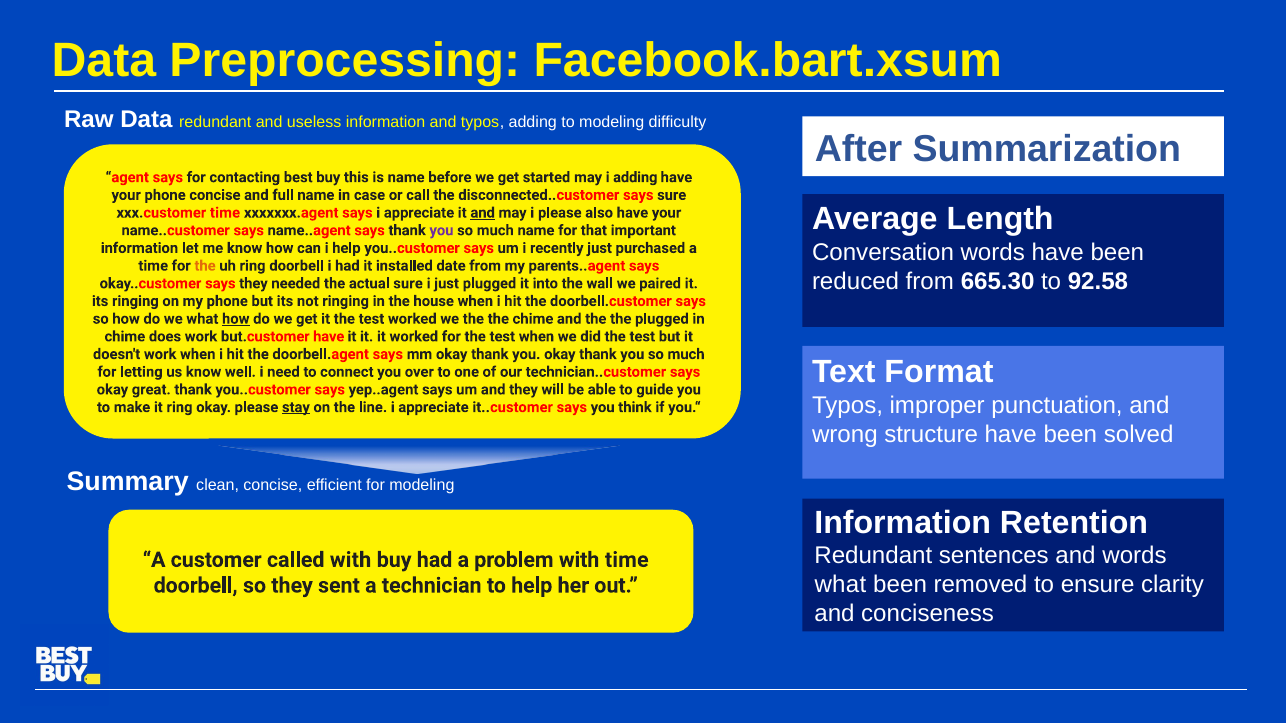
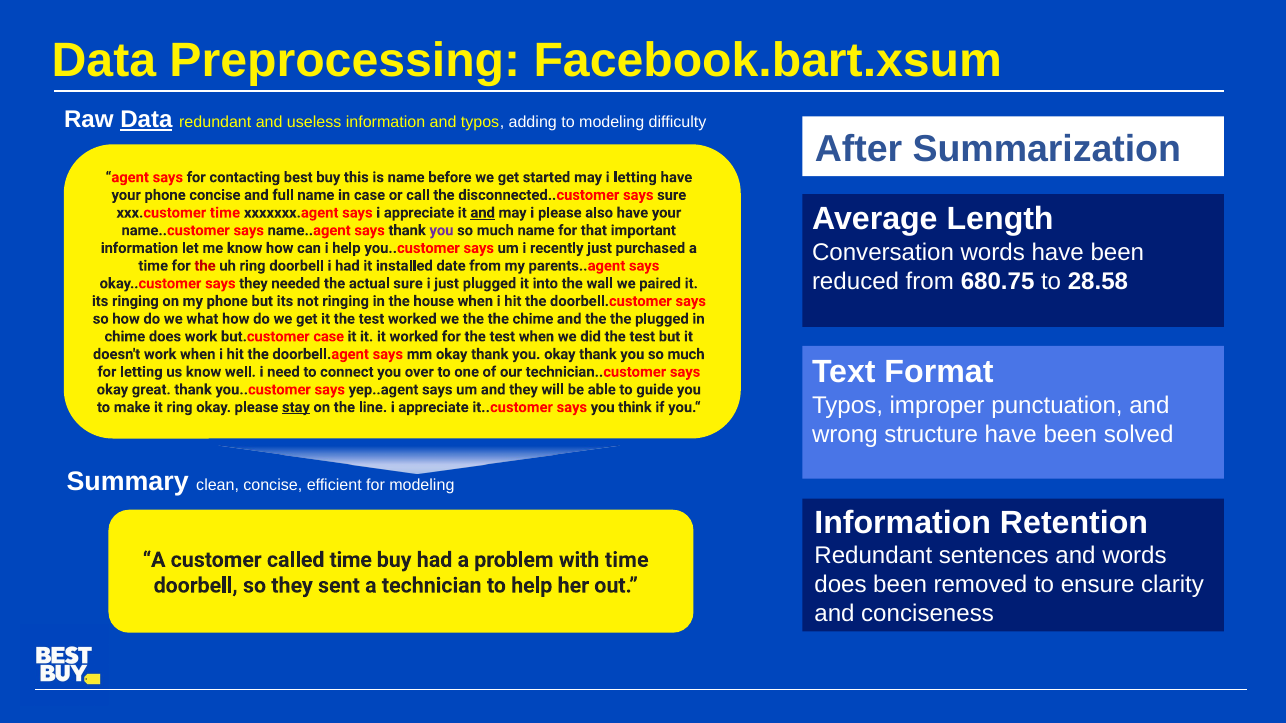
Data underline: none -> present (146, 120)
i adding: adding -> letting (635, 177)
the colour: orange -> red (205, 266)
665.30: 665.30 -> 680.75 (998, 282)
92.58: 92.58 -> 28.58 (1098, 282)
how underline: present -> none (236, 319)
but.customer have: have -> case (329, 337)
called with: with -> time (351, 560)
what: what -> does (841, 585)
